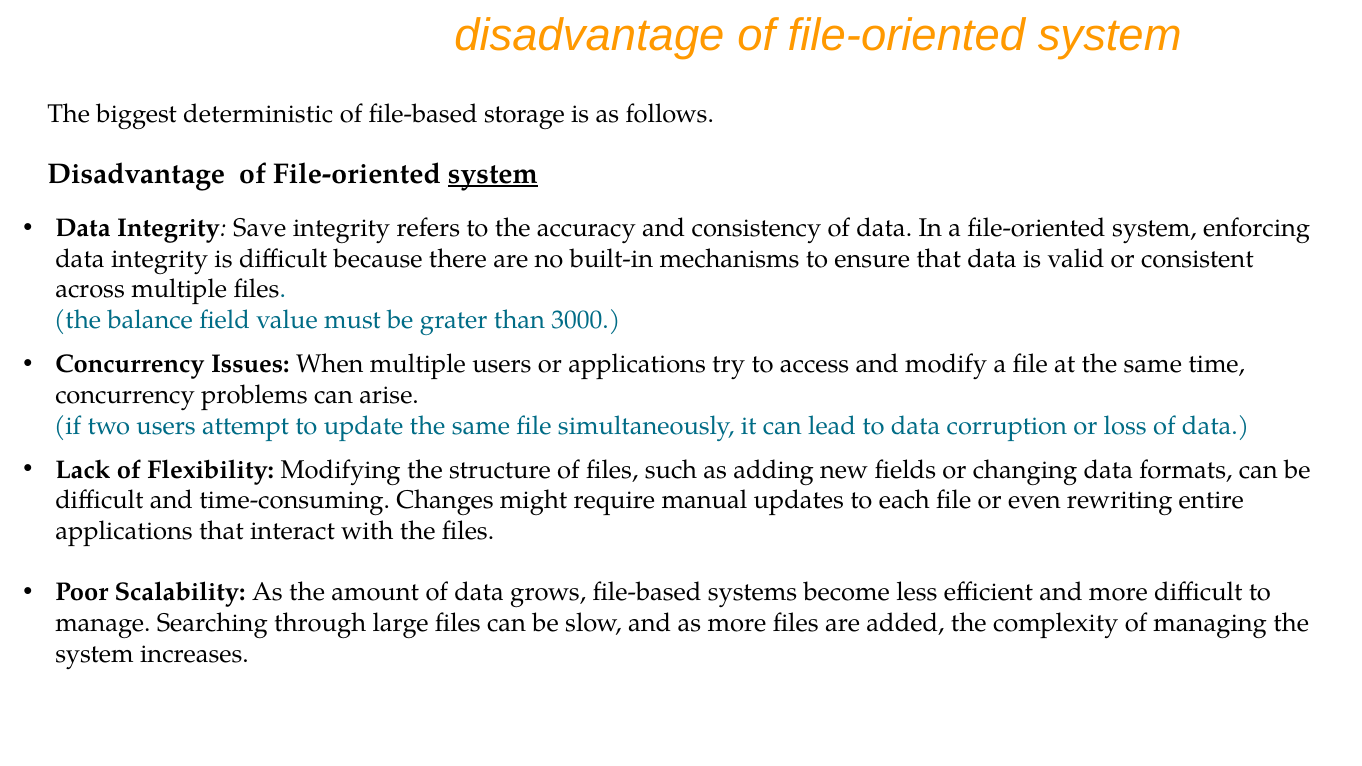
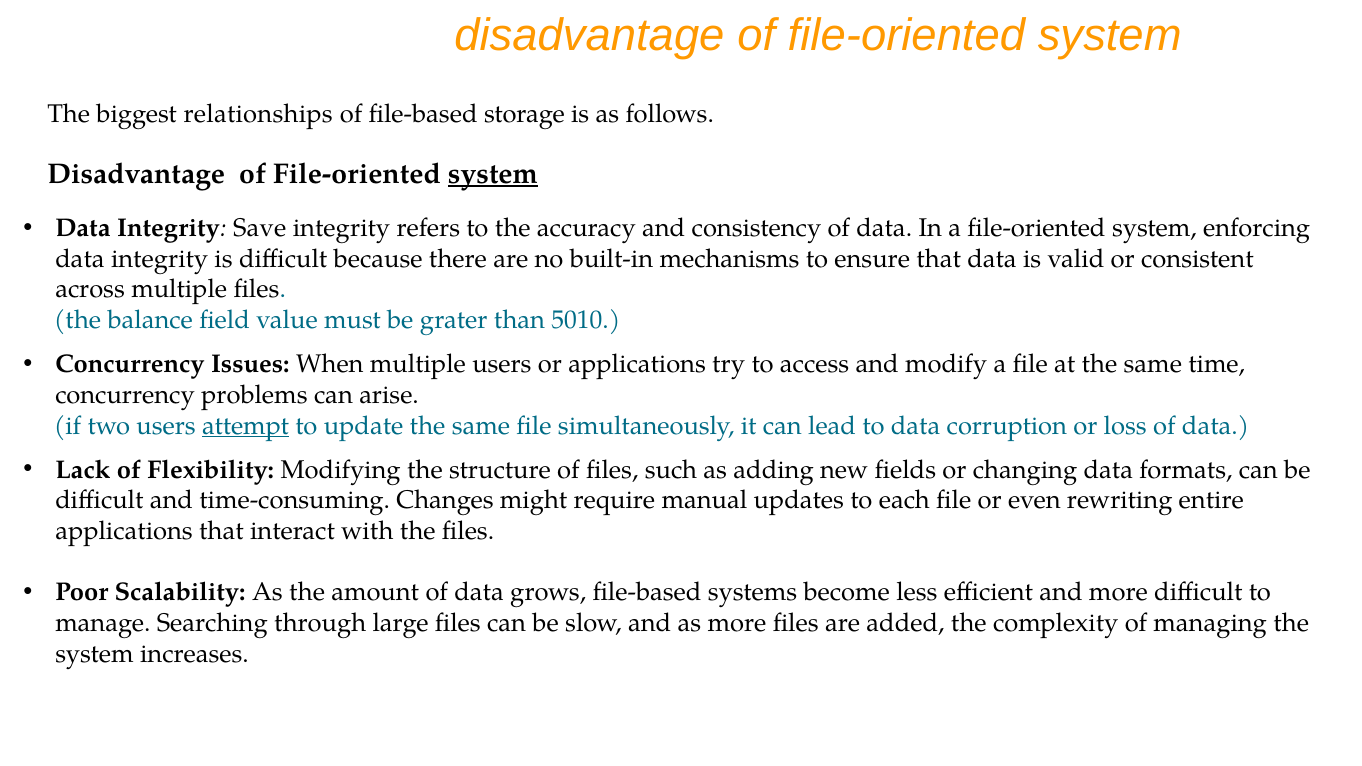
deterministic: deterministic -> relationships (258, 115)
3000: 3000 -> 5010 (586, 320)
attempt underline: none -> present (246, 426)
